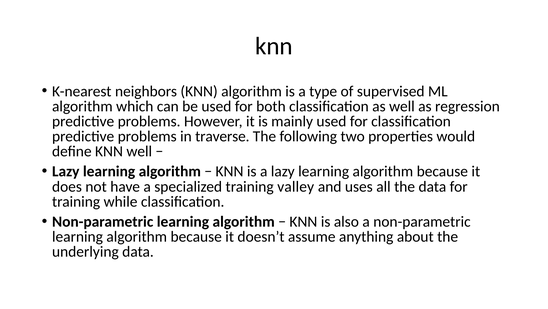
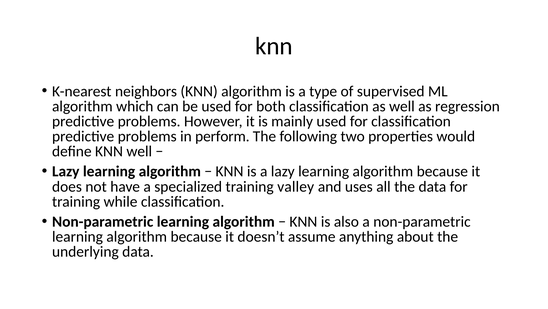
traverse: traverse -> perform (222, 136)
